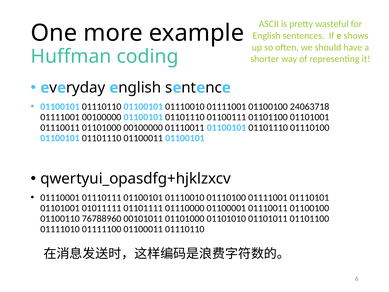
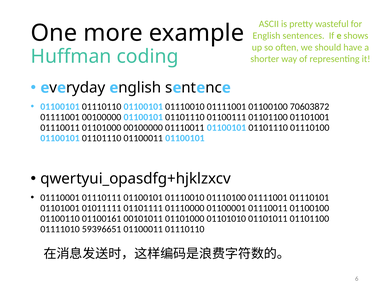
24063718: 24063718 -> 70603872 (310, 107)
76788960: 76788960 -> 01100161 (102, 218)
01111100: 01111100 -> 59396651 (102, 229)
